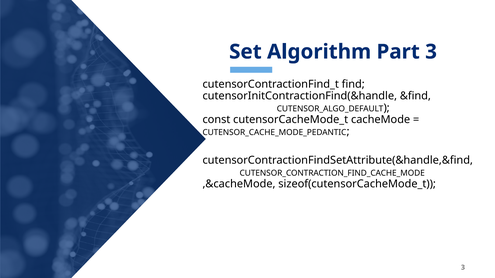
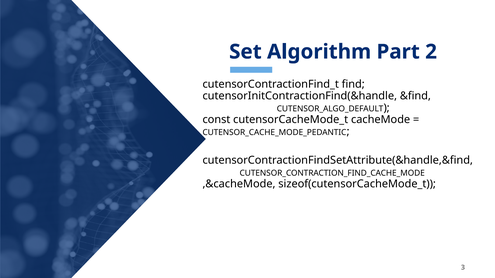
Part 3: 3 -> 2 (431, 52)
